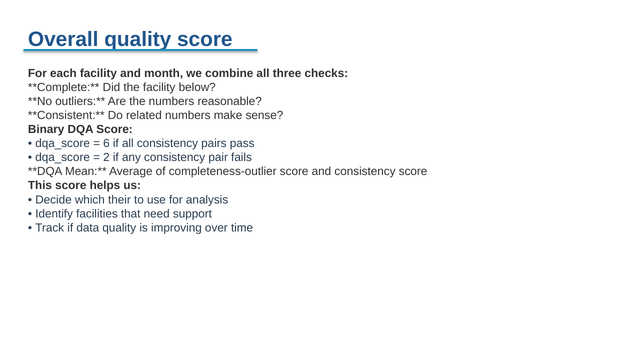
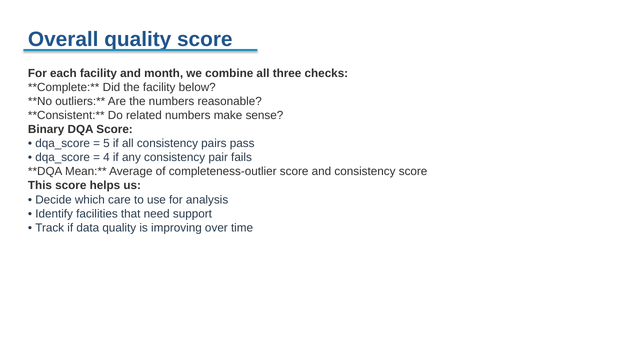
6: 6 -> 5 (106, 144)
2: 2 -> 4 (106, 158)
their: their -> care (119, 200)
